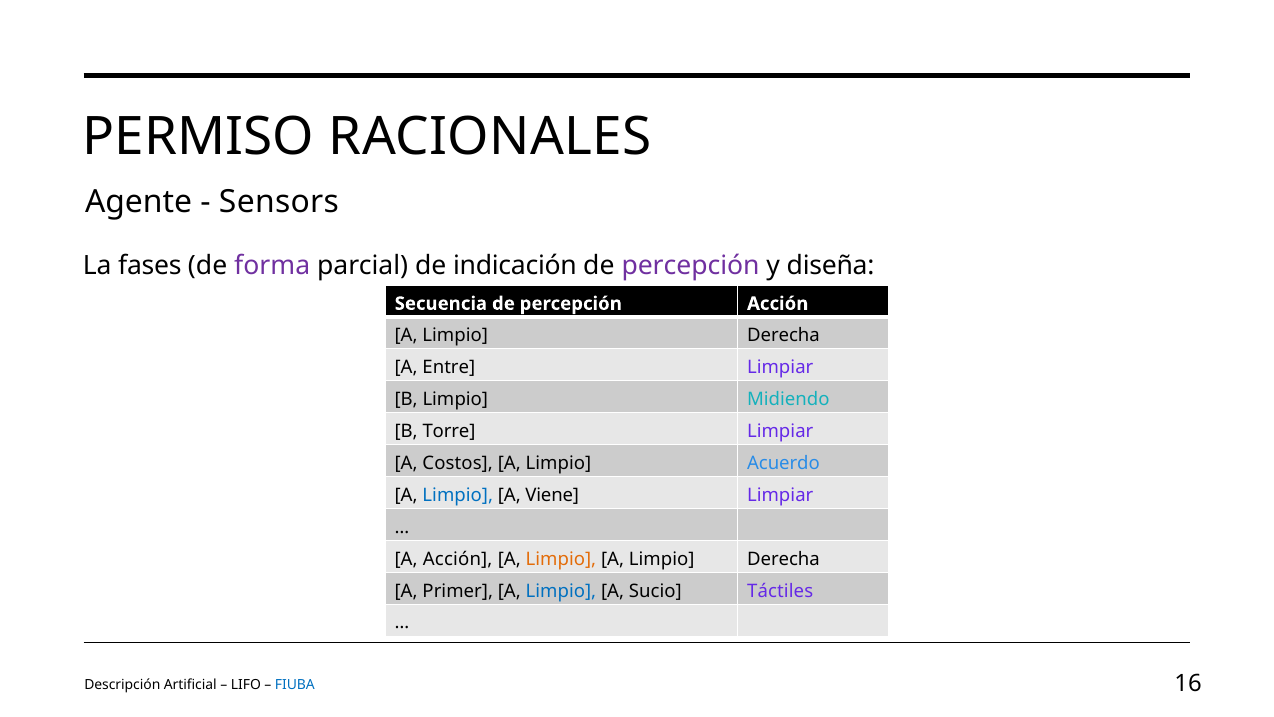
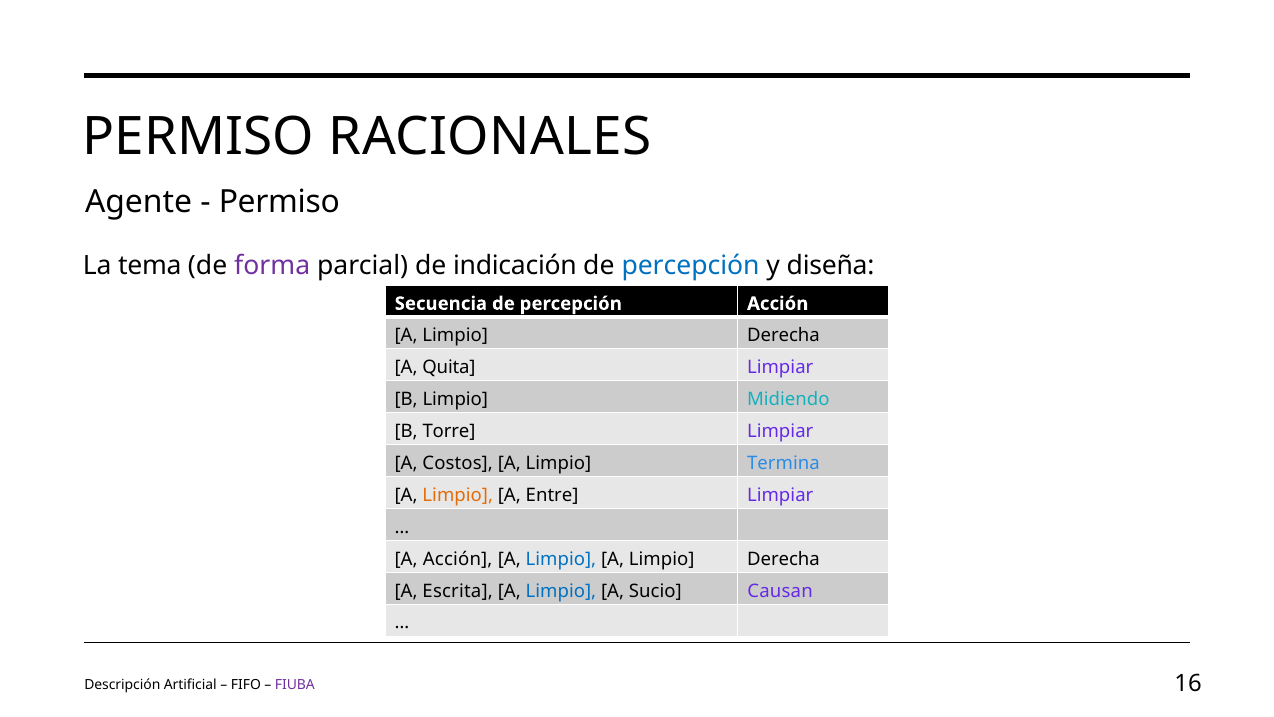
Sensors: Sensors -> Permiso (279, 202)
fases: fases -> tema (150, 265)
percepción colour: purple -> blue (690, 265)
Entre: Entre -> Quita (449, 367)
Acuerdo: Acuerdo -> Termina (783, 463)
Limpio colour: blue -> orange (458, 495)
Viene: Viene -> Entre (552, 495)
Limpio colour: orange -> blue (561, 559)
Primer: Primer -> Escrita (458, 591)
Táctiles: Táctiles -> Causan (780, 591)
LIFO: LIFO -> FIFO (246, 684)
FIUBA colour: blue -> purple (295, 684)
